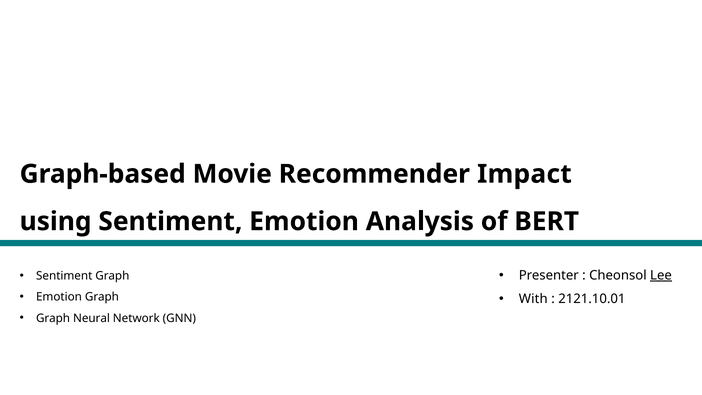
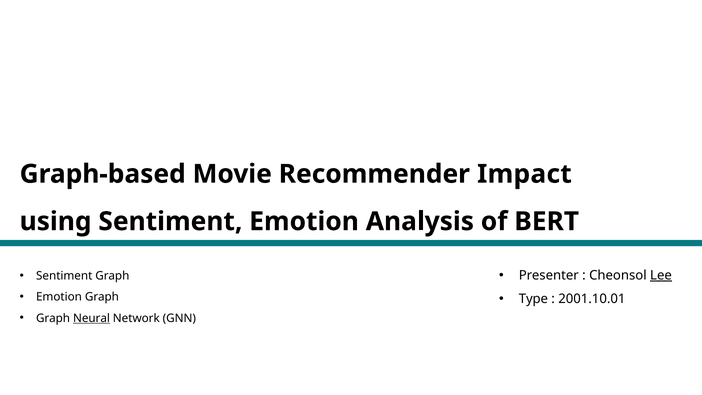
With: With -> Type (533, 299)
2121.10.01: 2121.10.01 -> 2001.10.01 (592, 299)
Neural underline: none -> present (91, 318)
